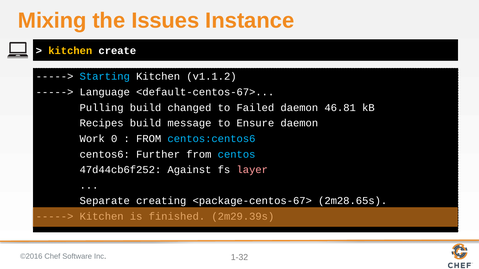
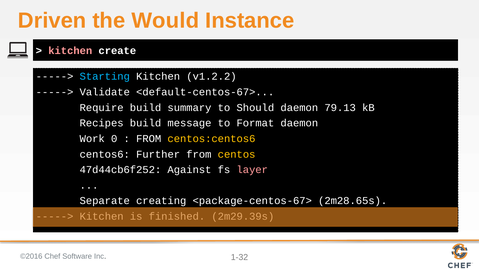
Mixing: Mixing -> Driven (52, 21)
Issues: Issues -> Would (165, 21)
kitchen colour: yellow -> pink (70, 51)
v1.1.2: v1.1.2 -> v1.2.2 (211, 77)
Language: Language -> Validate (105, 92)
Pulling: Pulling -> Require (102, 108)
changed: changed -> summary (189, 108)
Failed: Failed -> Should (255, 108)
46.81: 46.81 -> 79.13 (340, 108)
Ensure: Ensure -> Format (255, 123)
centos:centos6 colour: light blue -> yellow (211, 139)
centos colour: light blue -> yellow (237, 154)
